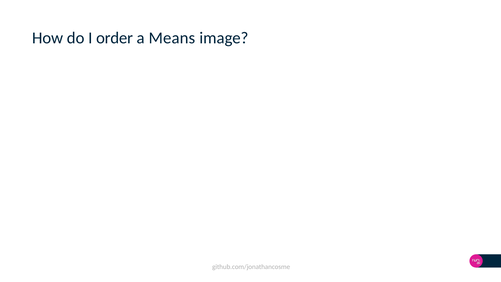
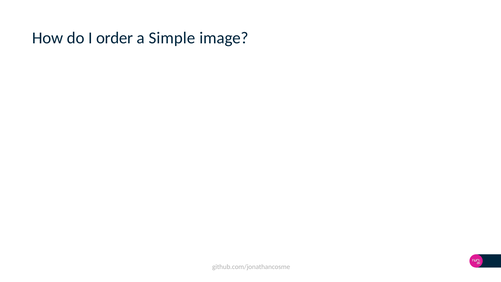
Means: Means -> Simple (172, 38)
